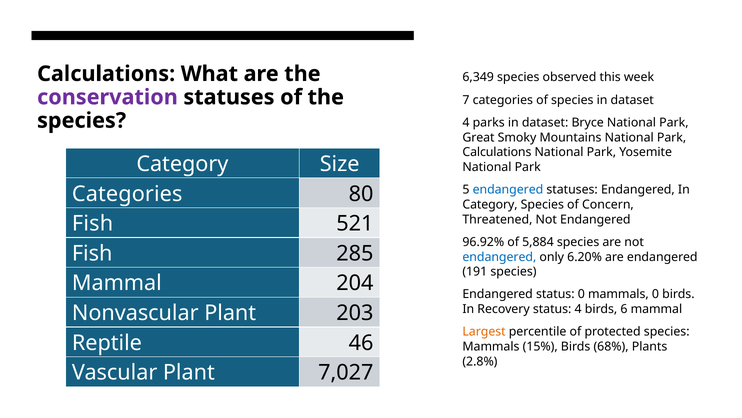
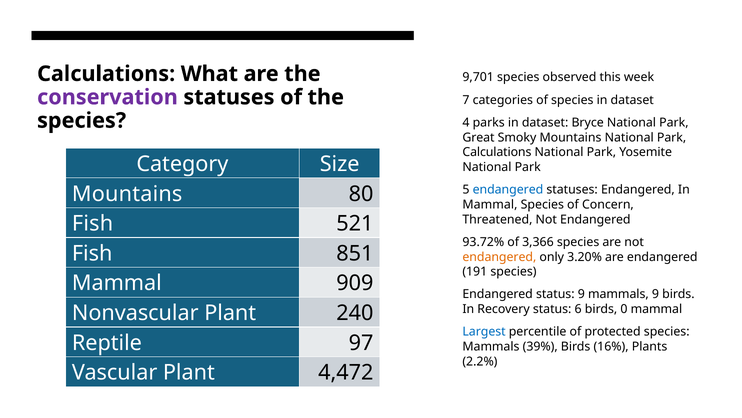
6,349: 6,349 -> 9,701 (478, 77)
Categories: Categories -> Mountains (127, 194)
Category: Category -> Mammal (490, 204)
96.92%: 96.92% -> 93.72% (483, 242)
5,884: 5,884 -> 3,366 (538, 242)
285: 285 -> 851 (355, 253)
endangered colour: blue -> orange (499, 257)
6.20%: 6.20% -> 3.20% (585, 257)
204: 204 -> 909 (355, 283)
status 0: 0 -> 9 (581, 294)
mammals 0: 0 -> 9 (655, 294)
status 4: 4 -> 6 (578, 309)
6: 6 -> 0 (624, 309)
203: 203 -> 240 (355, 313)
Largest colour: orange -> blue (484, 331)
46: 46 -> 97 (361, 342)
15%: 15% -> 39% (540, 346)
68%: 68% -> 16% (611, 346)
2.8%: 2.8% -> 2.2% (480, 361)
7,027: 7,027 -> 4,472 (346, 372)
